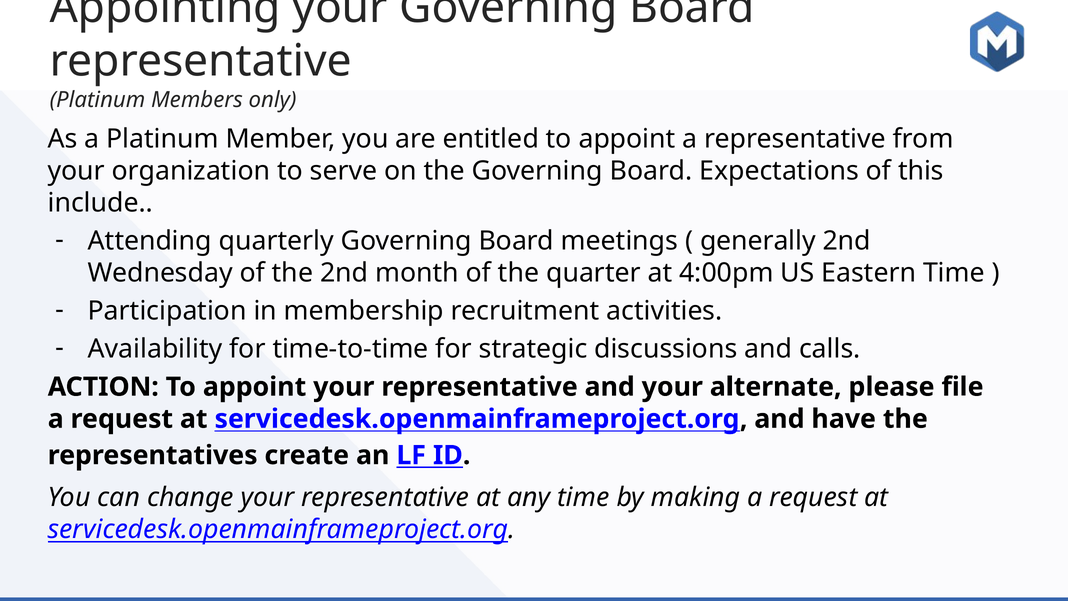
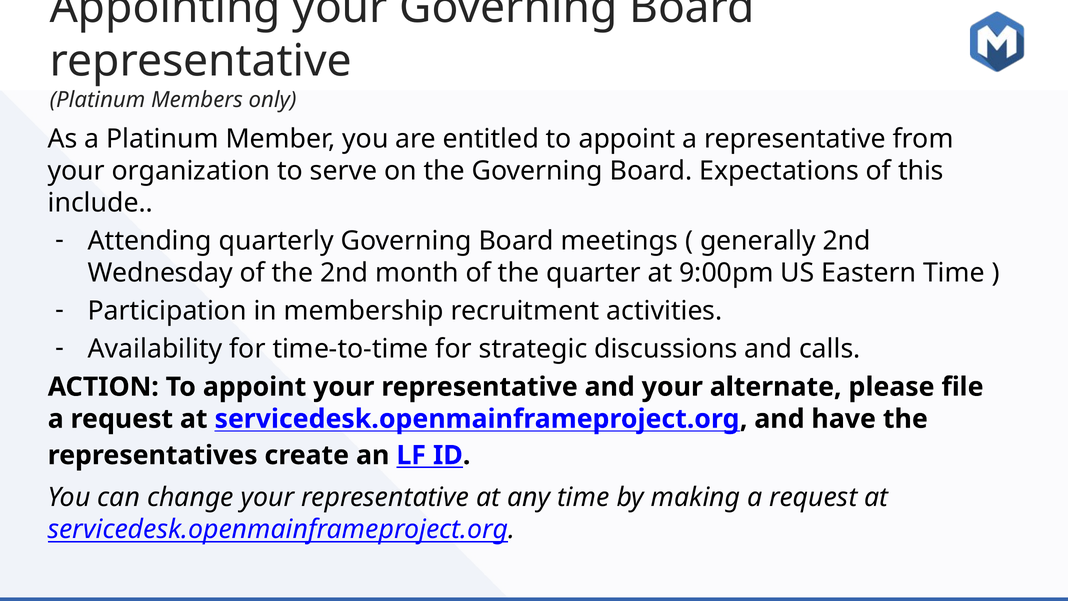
4:00pm: 4:00pm -> 9:00pm (726, 273)
